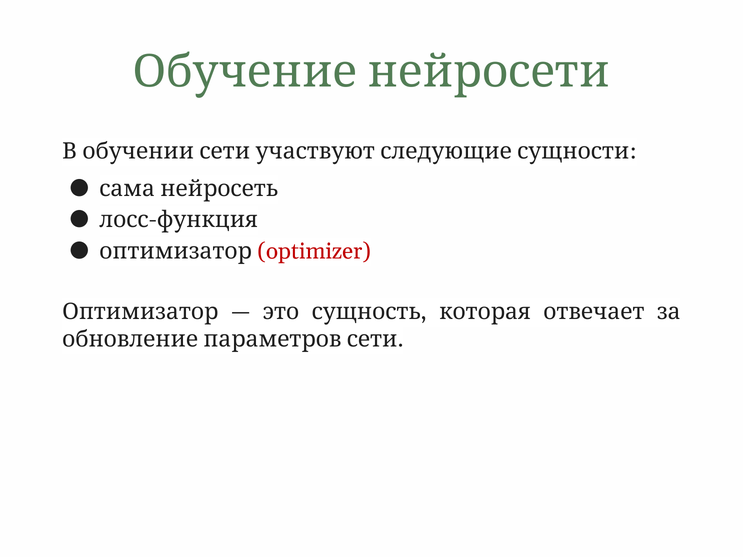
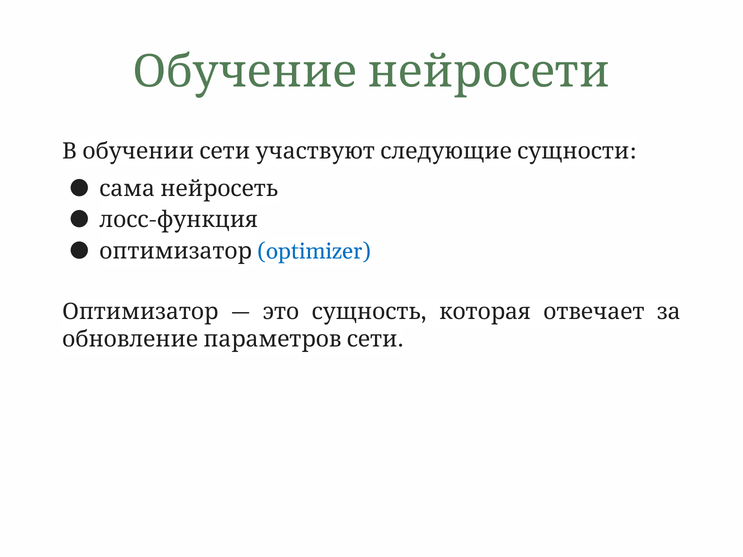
optimizer colour: red -> blue (314, 251)
